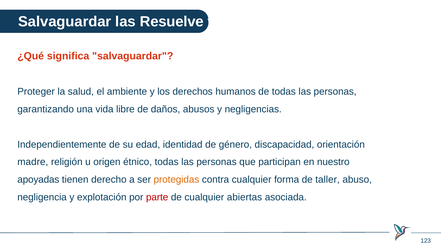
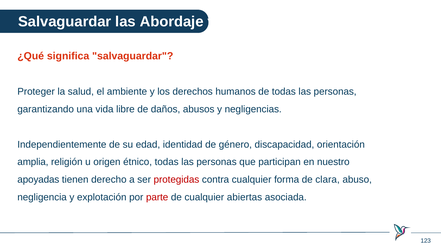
Resuelve: Resuelve -> Abordaje (172, 22)
madre: madre -> amplia (33, 162)
protegidas colour: orange -> red (176, 180)
taller: taller -> clara (328, 180)
